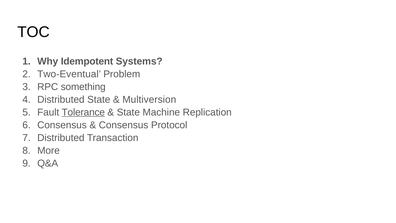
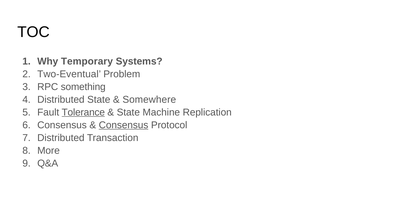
Idempotent: Idempotent -> Temporary (87, 61)
Multiversion: Multiversion -> Somewhere (149, 99)
Consensus underline: none -> present (124, 125)
